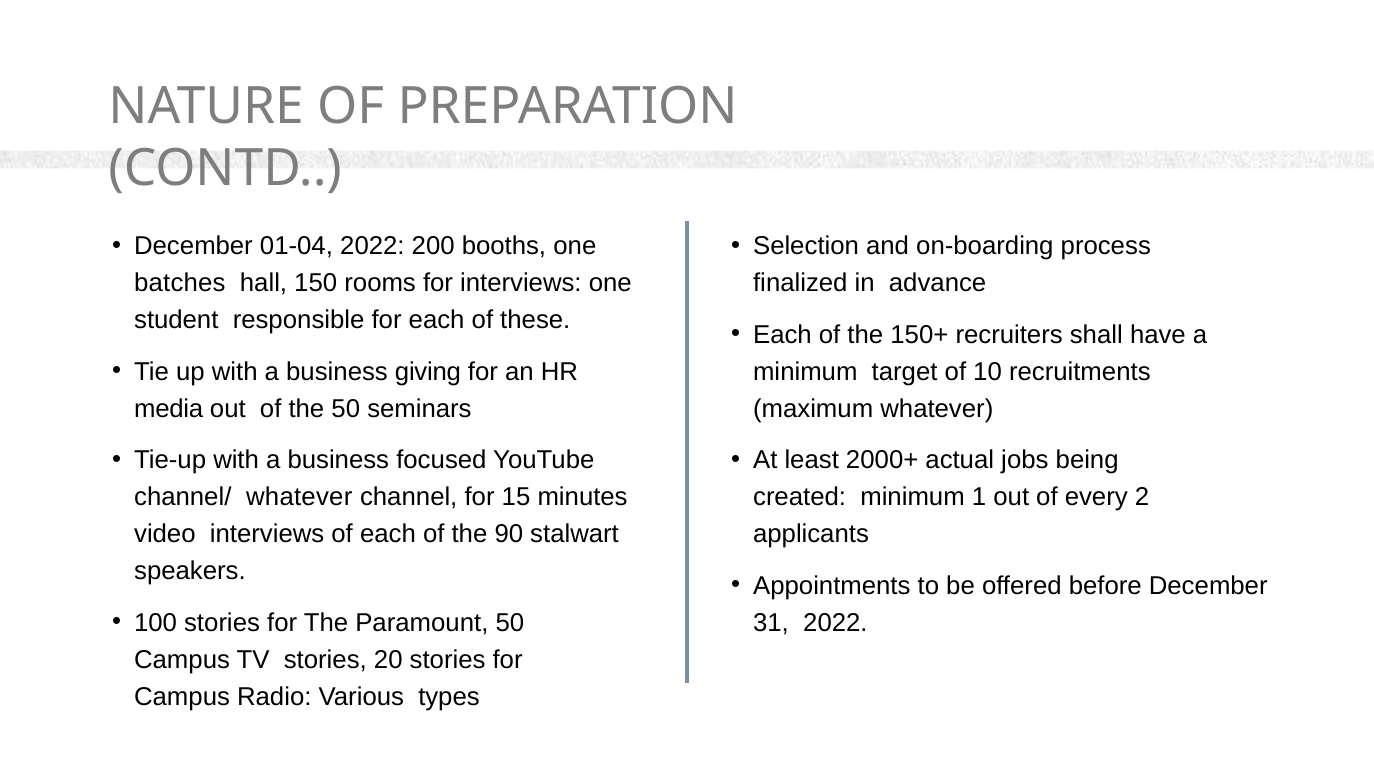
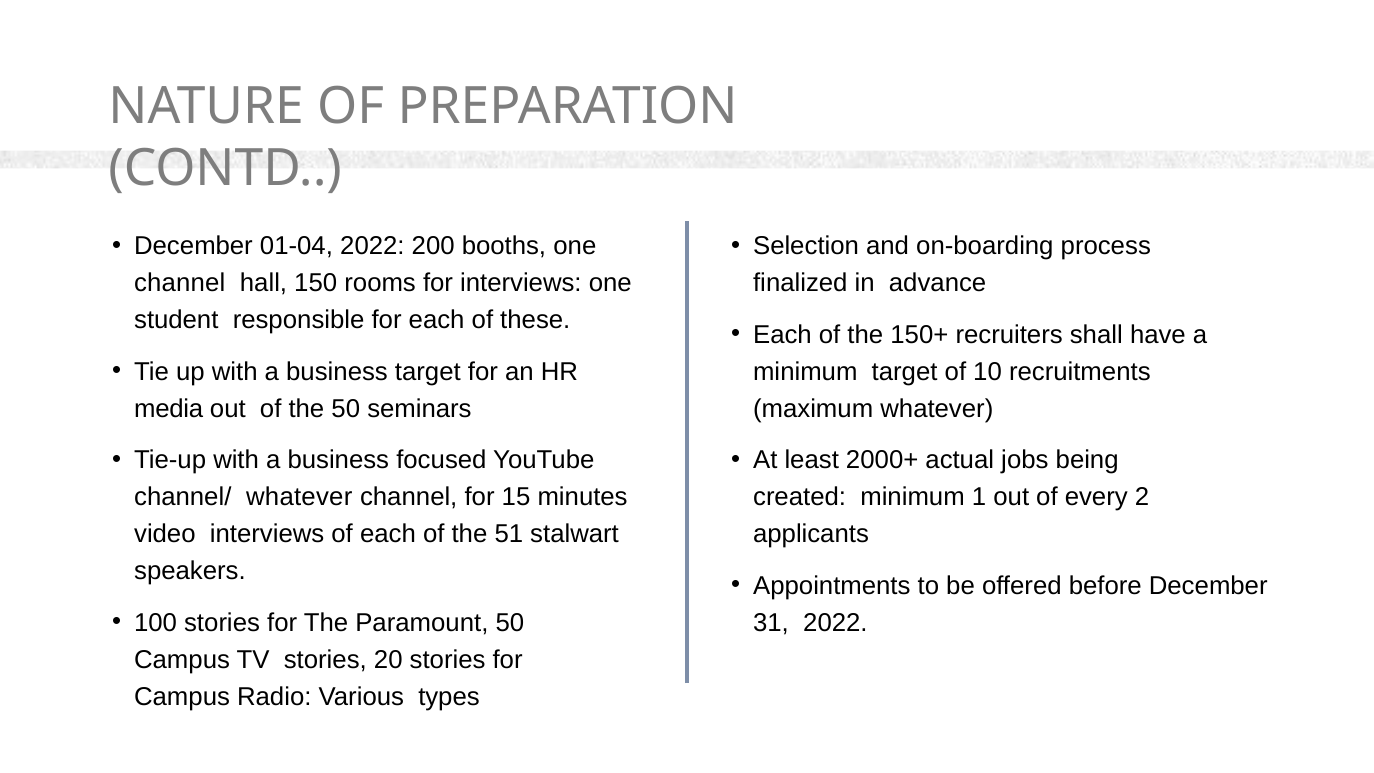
batches: batches -> channel (180, 283)
business giving: giving -> target (428, 372)
90: 90 -> 51 (509, 534)
